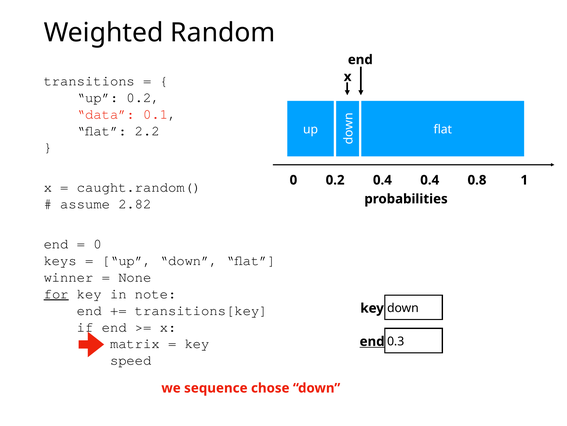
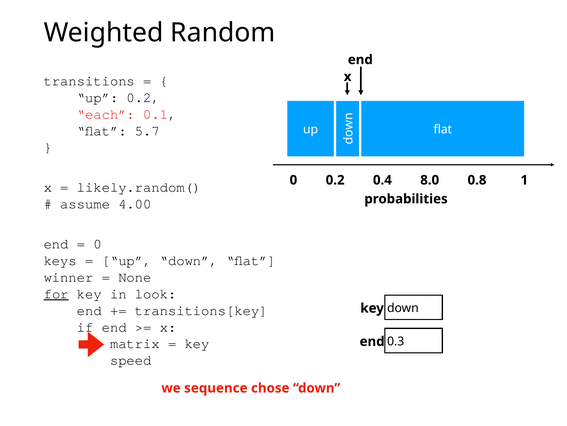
data: data -> each (106, 114)
2.2: 2.2 -> 5.7 (147, 131)
0.4 0.4: 0.4 -> 8.0 (430, 180)
caught.random(: caught.random( -> likely.random( (139, 187)
2.82: 2.82 -> 4.00 (135, 204)
note: note -> look (156, 293)
end underline: present -> none (372, 341)
